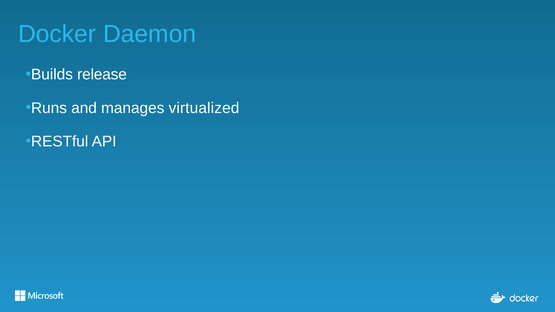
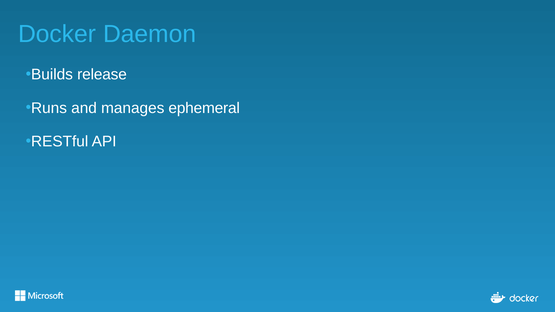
virtualized: virtualized -> ephemeral (204, 108)
